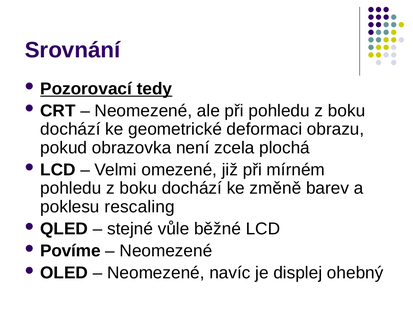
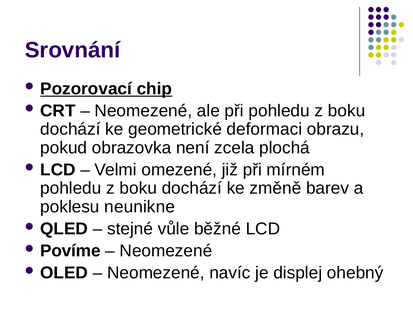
tedy: tedy -> chip (154, 89)
rescaling: rescaling -> neunikne (140, 207)
